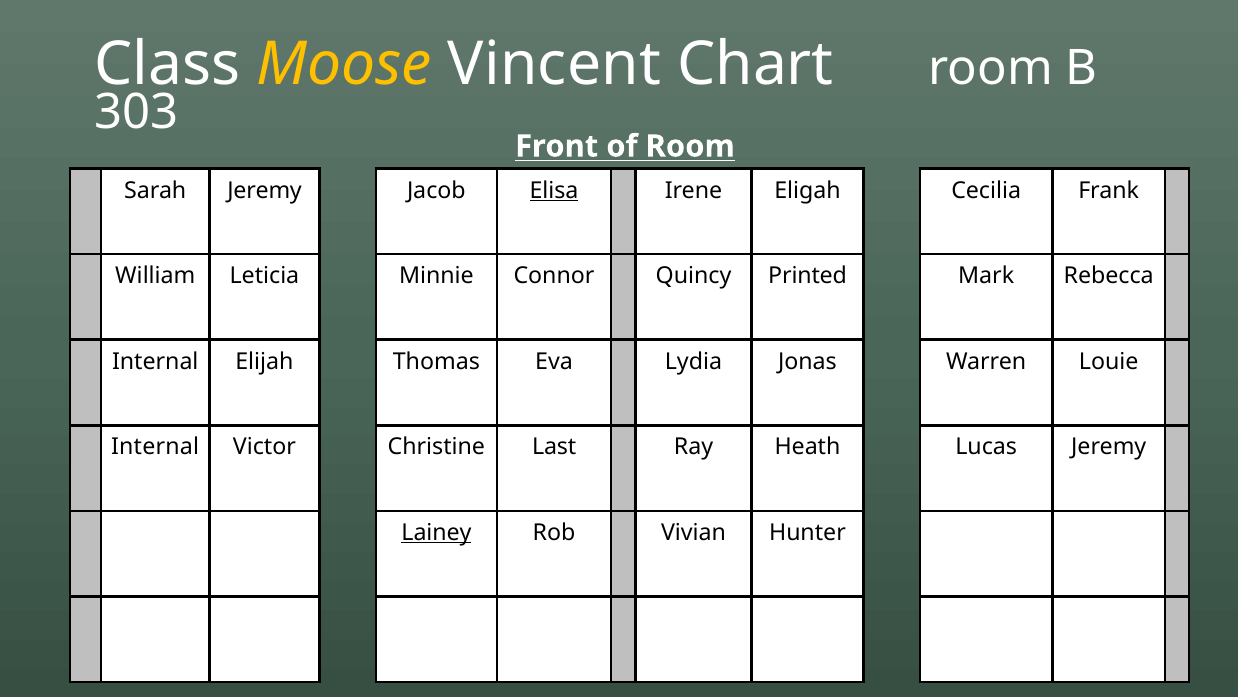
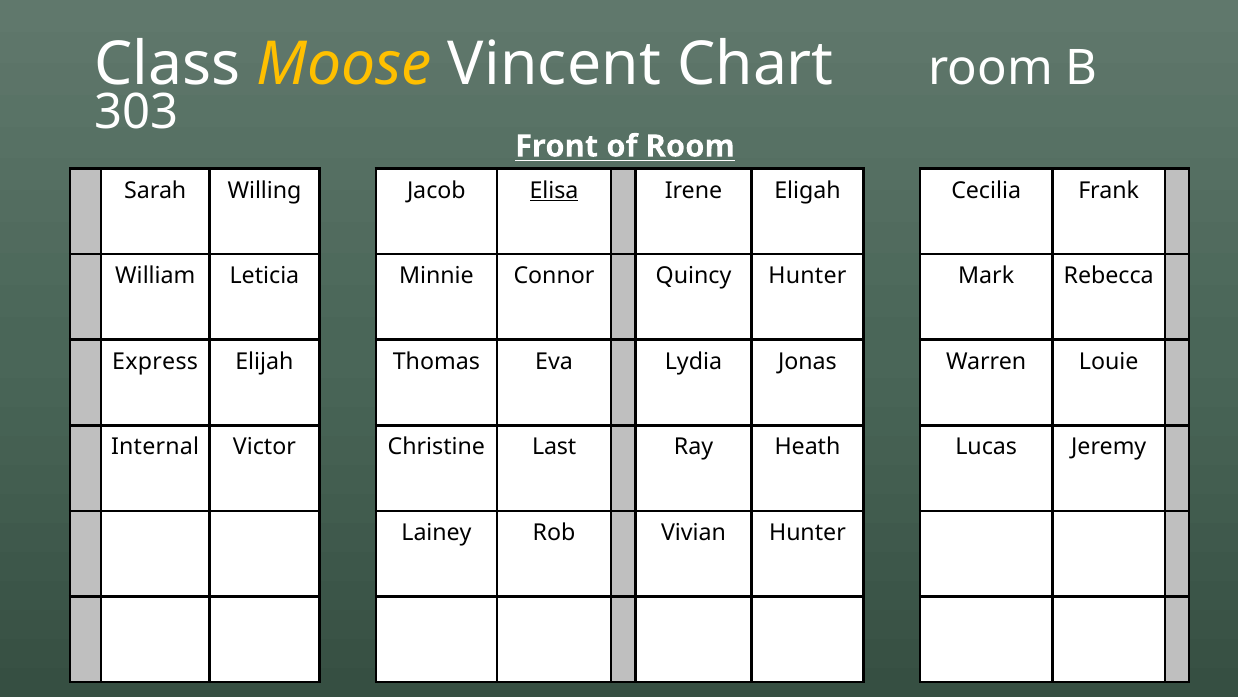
Sarah Jeremy: Jeremy -> Willing (265, 190)
Quincy Printed: Printed -> Hunter (807, 276)
Internal: Internal -> Express (155, 361)
Lainey underline: present -> none (436, 532)
